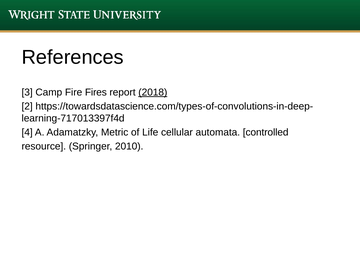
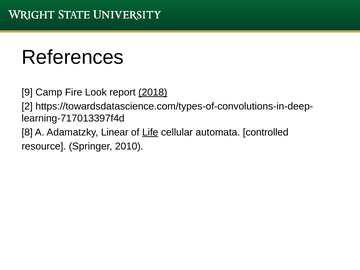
3: 3 -> 9 (27, 92)
Fires: Fires -> Look (96, 92)
4: 4 -> 8 (27, 132)
Metric: Metric -> Linear (115, 132)
Life underline: none -> present (150, 132)
